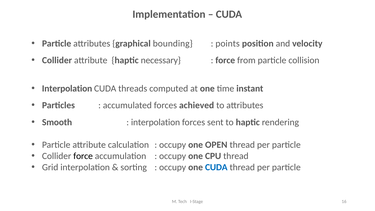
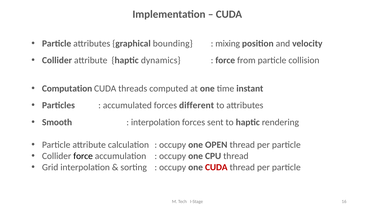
points: points -> mixing (228, 43)
necessary: necessary -> dynamics (161, 60)
Interpolation: Interpolation -> Computation (67, 88)
achieved: achieved -> different (197, 105)
CUDA colour: blue -> red (216, 167)
